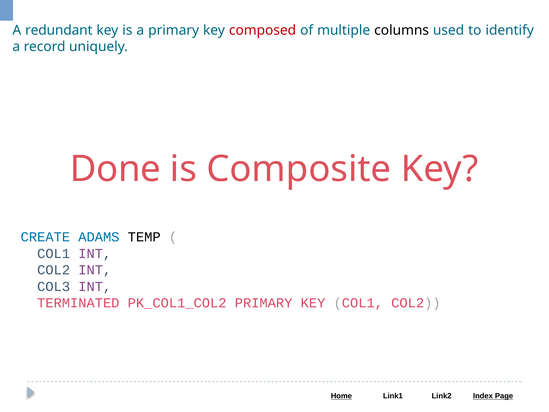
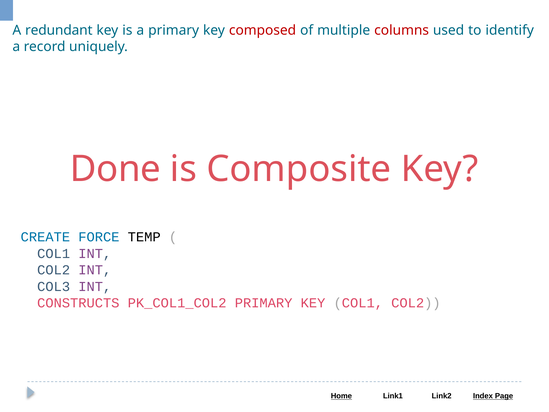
columns colour: black -> red (402, 30)
ADAMS: ADAMS -> FORCE (99, 237)
TERMINATED: TERMINATED -> CONSTRUCTS (78, 303)
